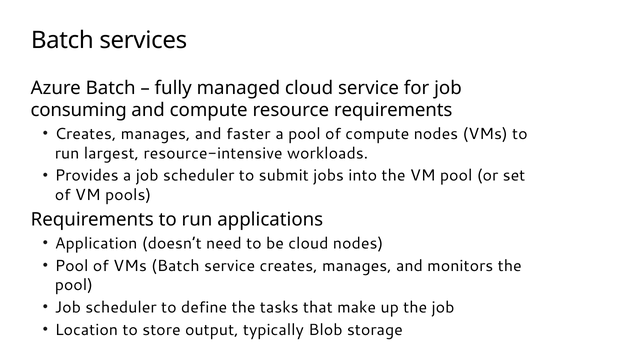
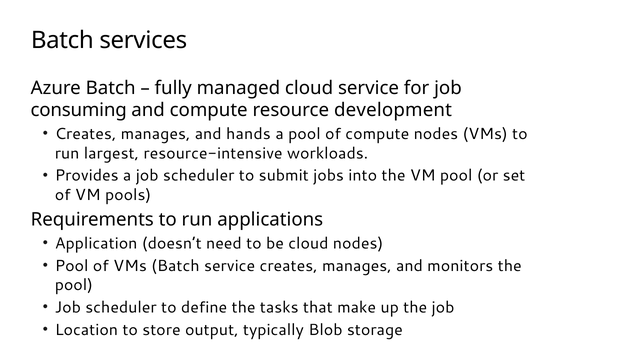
resource requirements: requirements -> development (393, 110)
faster: faster -> hands (248, 134)
